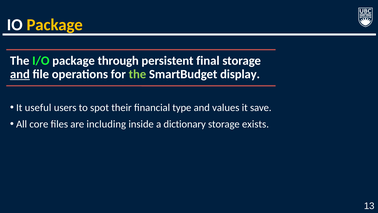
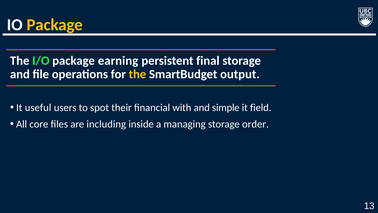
through: through -> earning (118, 61)
and underline: present -> none (20, 74)
the colour: light green -> yellow (137, 74)
display: display -> output (240, 74)
type: type -> with (182, 107)
values: values -> simple (226, 107)
save: save -> field (261, 107)
dictionary: dictionary -> managing (185, 124)
exists: exists -> order (255, 124)
